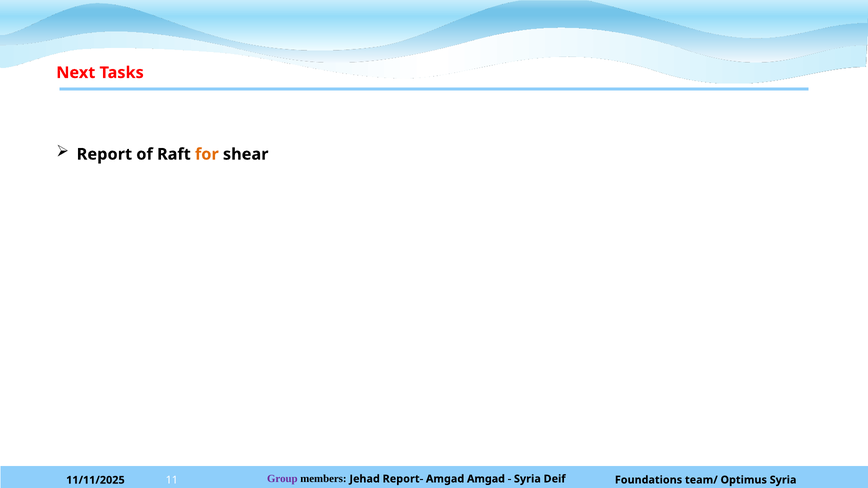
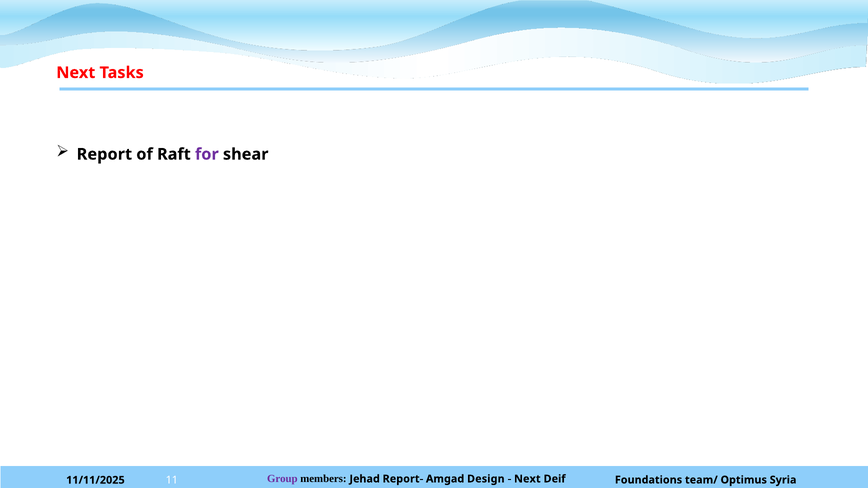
for colour: orange -> purple (207, 154)
Amgad Amgad: Amgad -> Design (486, 479)
Syria: Syria -> Next (527, 479)
